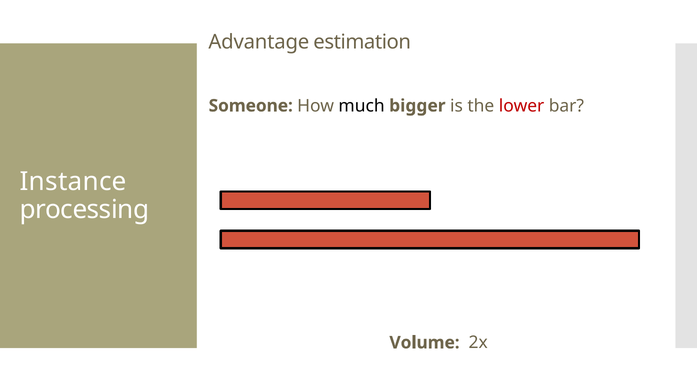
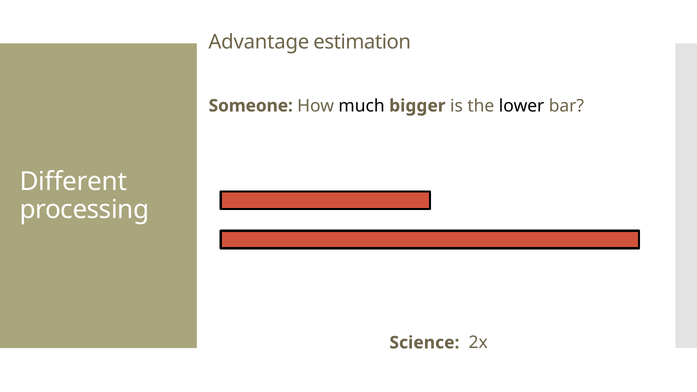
lower colour: red -> black (522, 106)
Instance: Instance -> Different (73, 181)
Volume: Volume -> Science (424, 343)
